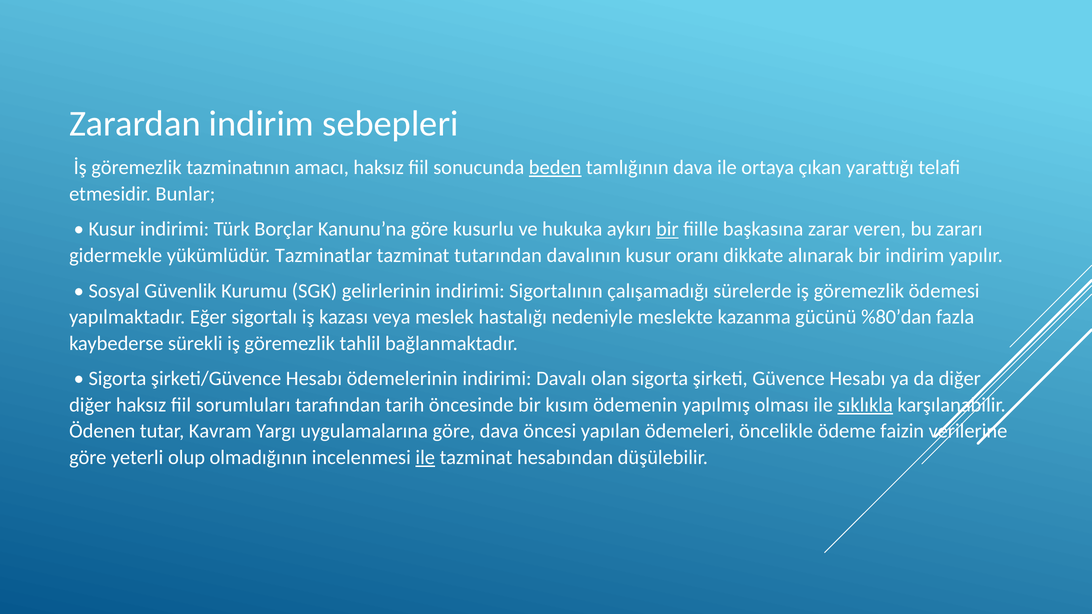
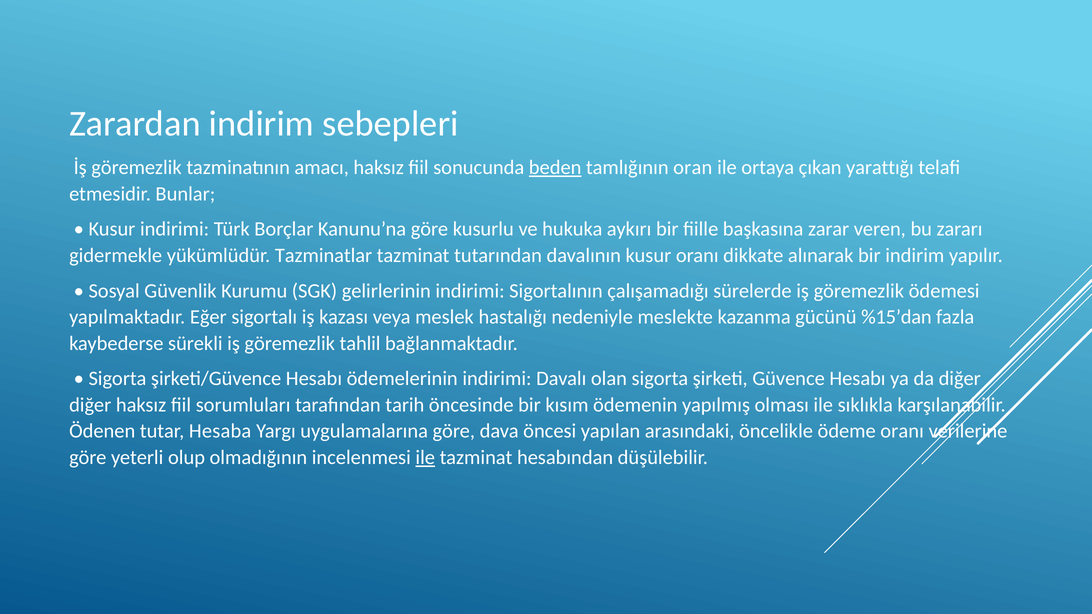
tamlığının dava: dava -> oran (693, 168)
bir underline: present -> none (667, 229)
%80’dan: %80’dan -> %15’dan (896, 317)
sıklıkla underline: present -> none (865, 405)
Kavram: Kavram -> Hesaba (220, 431)
ödemeleri: ödemeleri -> arasındaki (690, 431)
ödeme faizin: faizin -> oranı (902, 431)
